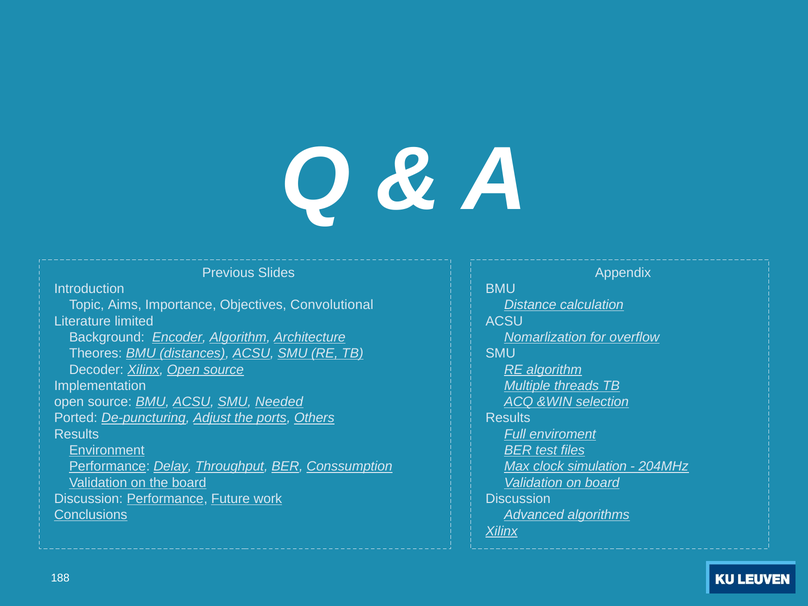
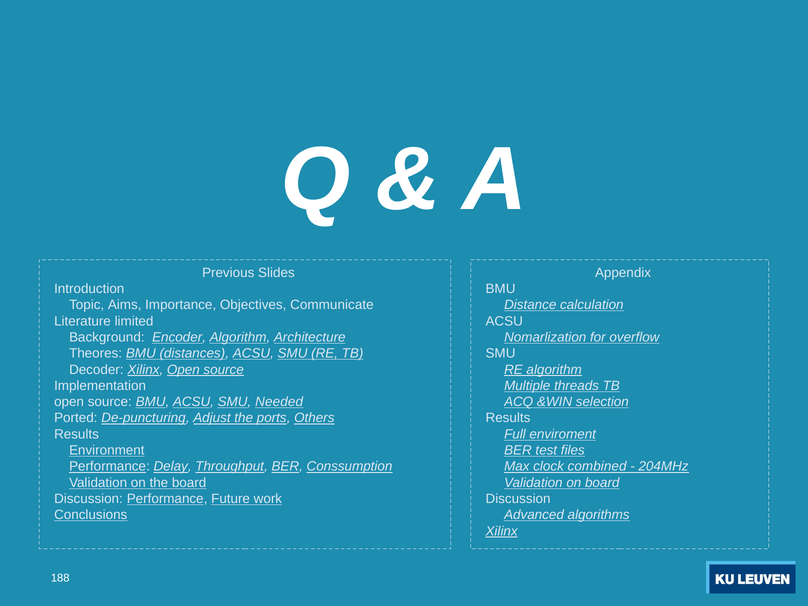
Convolutional: Convolutional -> Communicate (332, 305)
simulation: simulation -> combined (597, 467)
